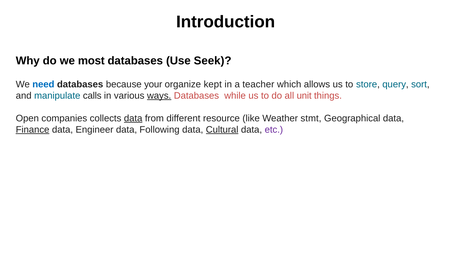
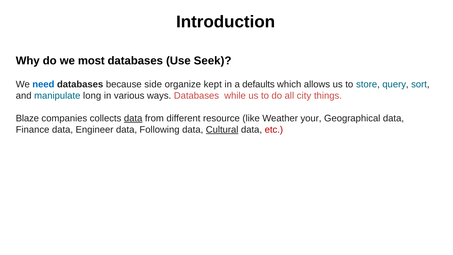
your: your -> side (153, 84)
teacher: teacher -> defaults (258, 84)
calls: calls -> long (92, 96)
ways underline: present -> none (159, 96)
unit: unit -> city (304, 96)
Open: Open -> Blaze (27, 118)
stmt: stmt -> your (311, 118)
Finance underline: present -> none (33, 130)
etc colour: purple -> red (274, 130)
